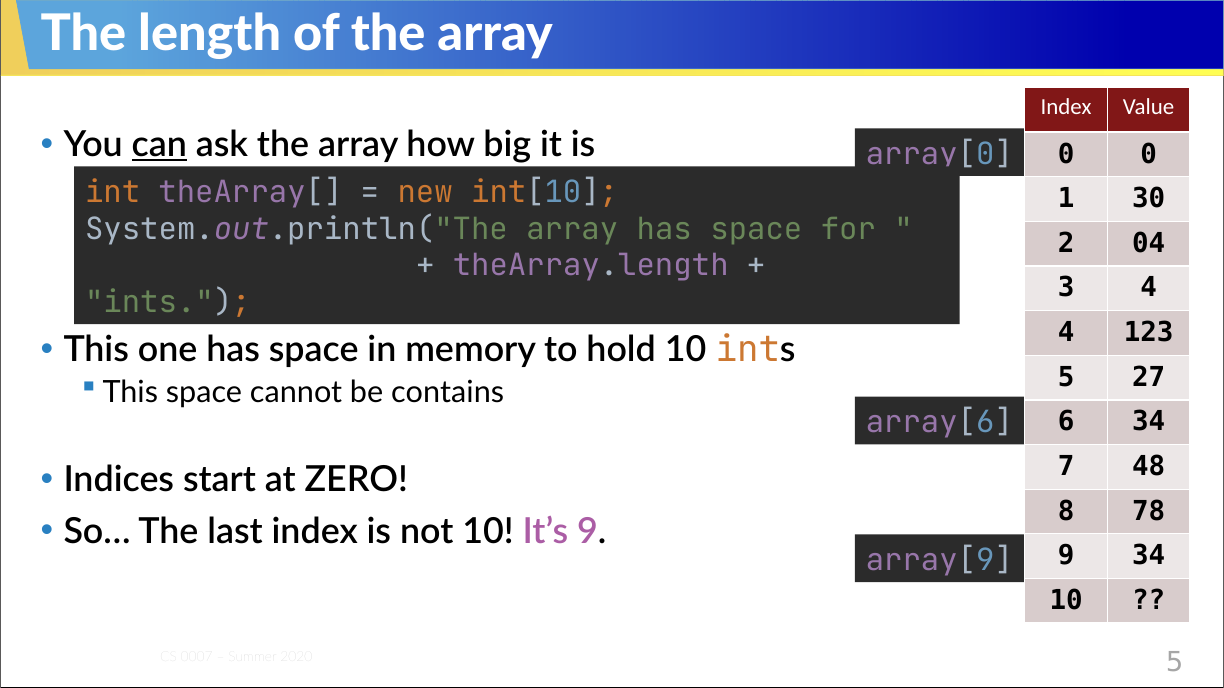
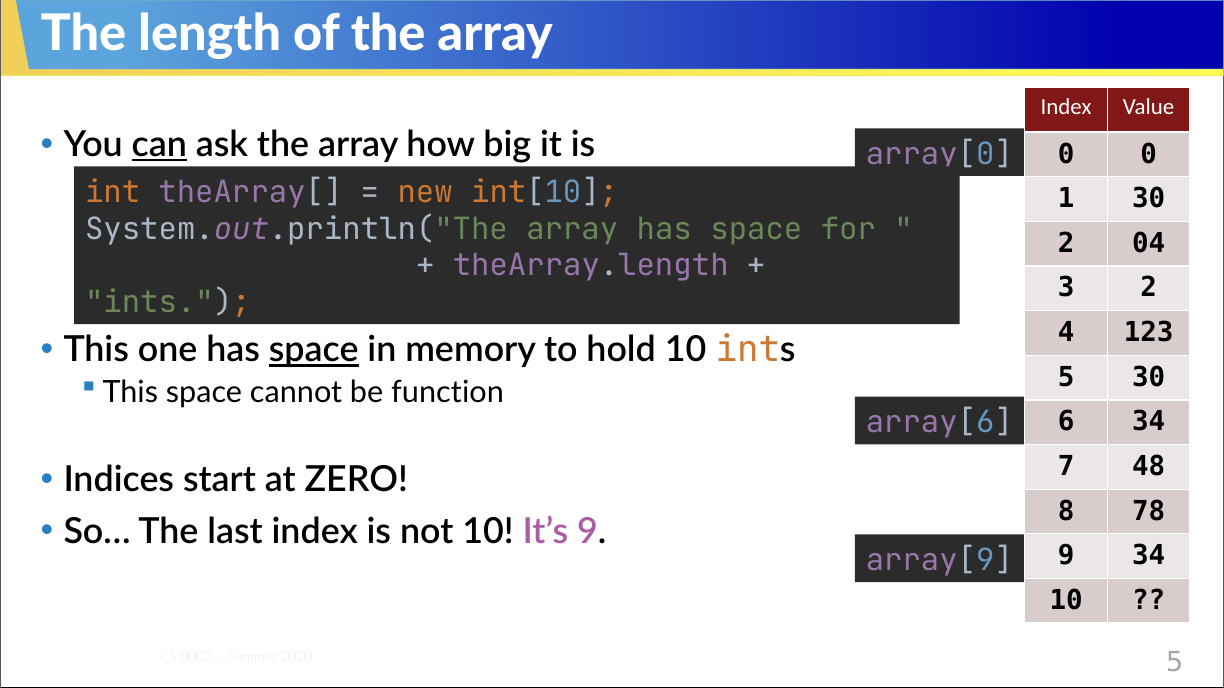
3 4: 4 -> 2 (1149, 288)
space underline: none -> present (314, 350)
5 27: 27 -> 30 (1149, 377)
contains: contains -> function (448, 393)
